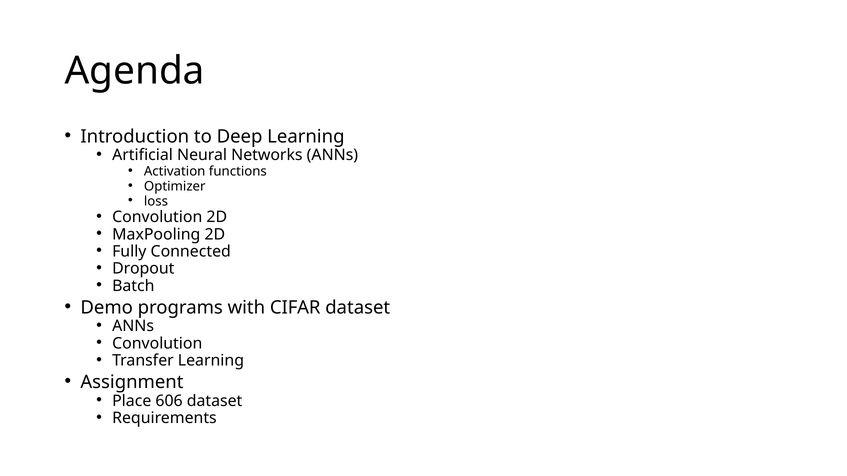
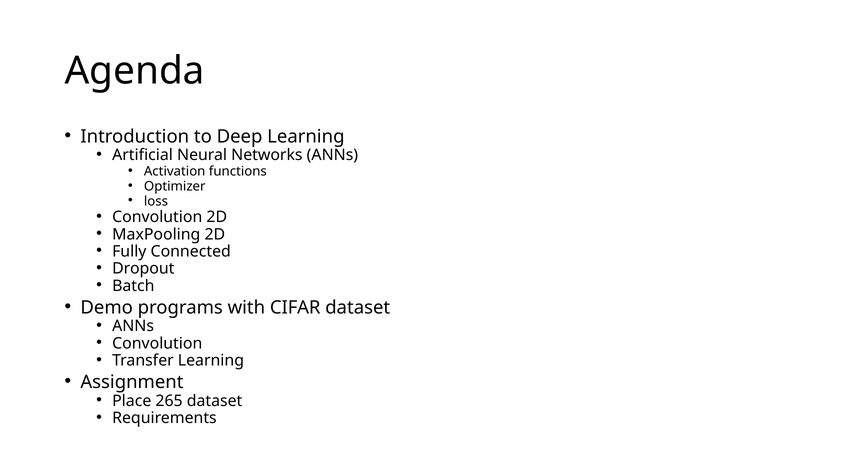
606: 606 -> 265 (169, 401)
